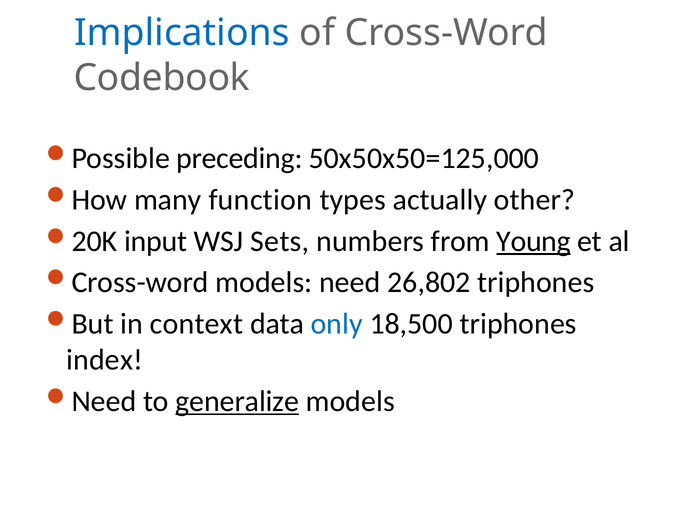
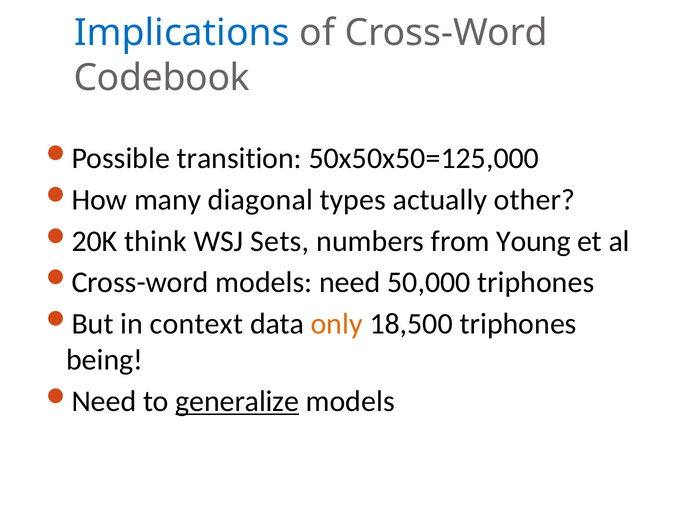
preceding: preceding -> transition (239, 158)
function: function -> diagonal (260, 200)
input: input -> think (155, 241)
Young underline: present -> none (534, 241)
26,802: 26,802 -> 50,000 (429, 282)
only colour: blue -> orange (337, 324)
index: index -> being (105, 360)
